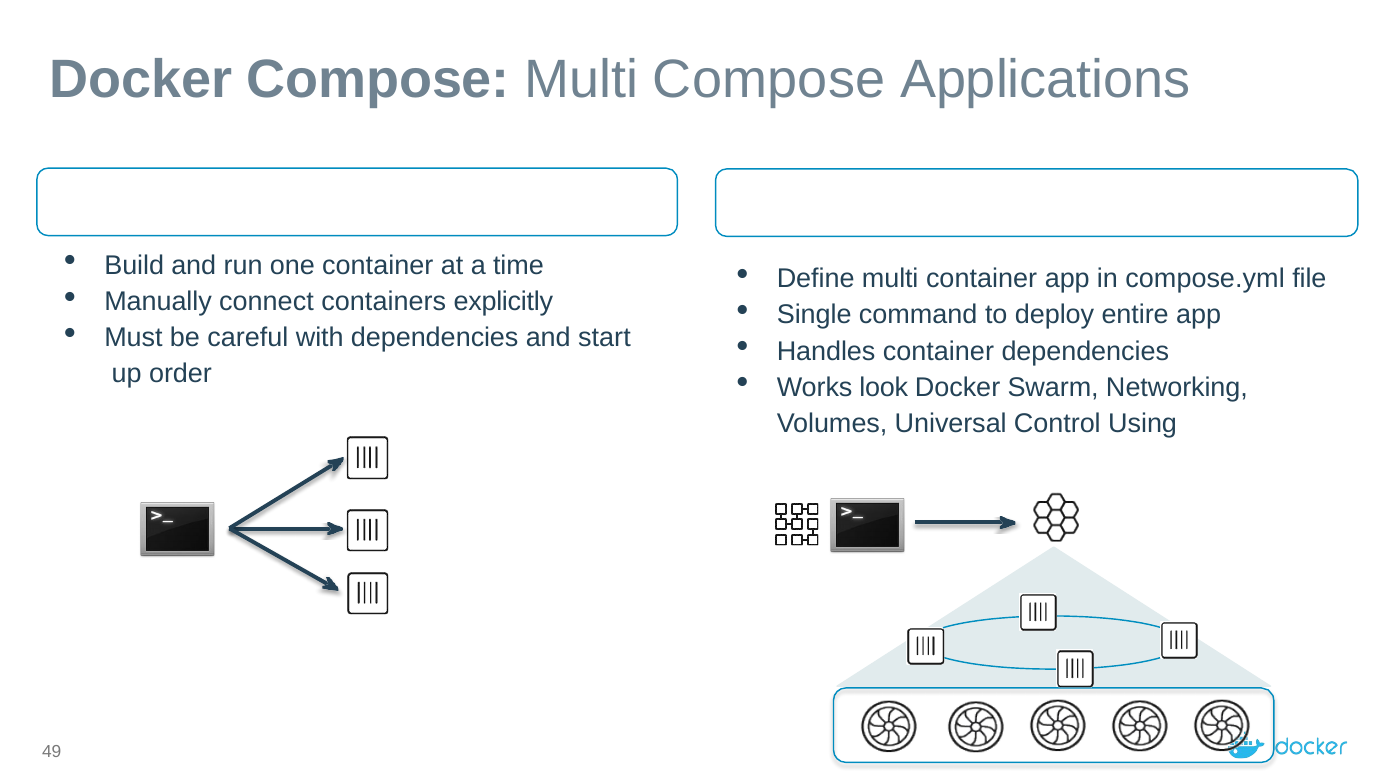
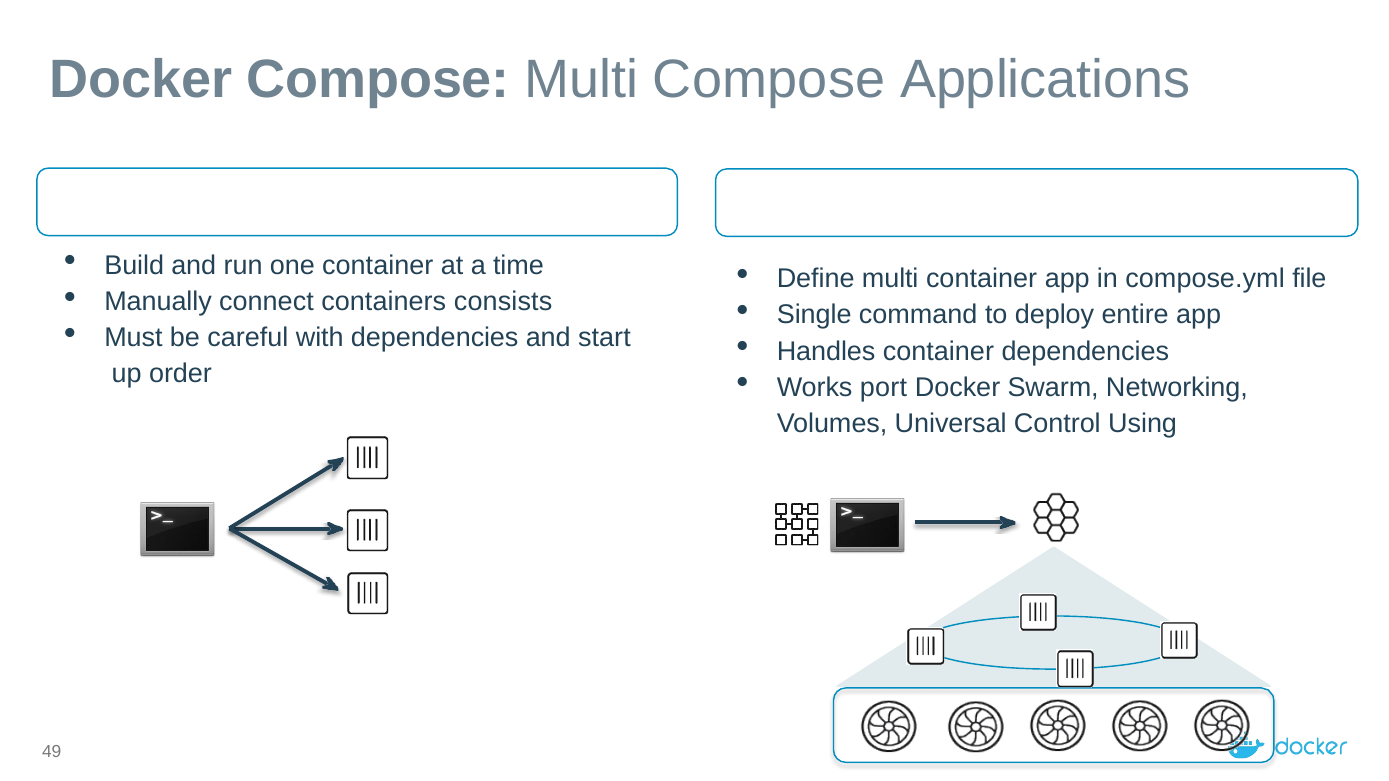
explicitly: explicitly -> consists (503, 302)
look: look -> port (884, 387)
